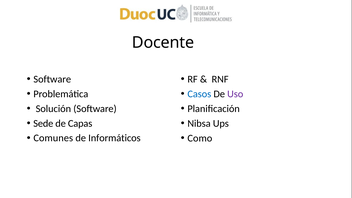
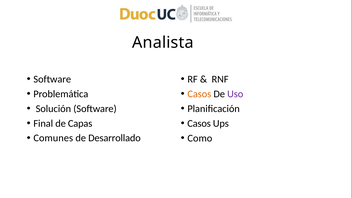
Docente: Docente -> Analista (163, 43)
Casos colour: blue -> orange (199, 94)
Sede: Sede -> Final (43, 123)
Nibsa: Nibsa -> Casos (199, 123)
Informáticos: Informáticos -> Desarrollado (114, 138)
